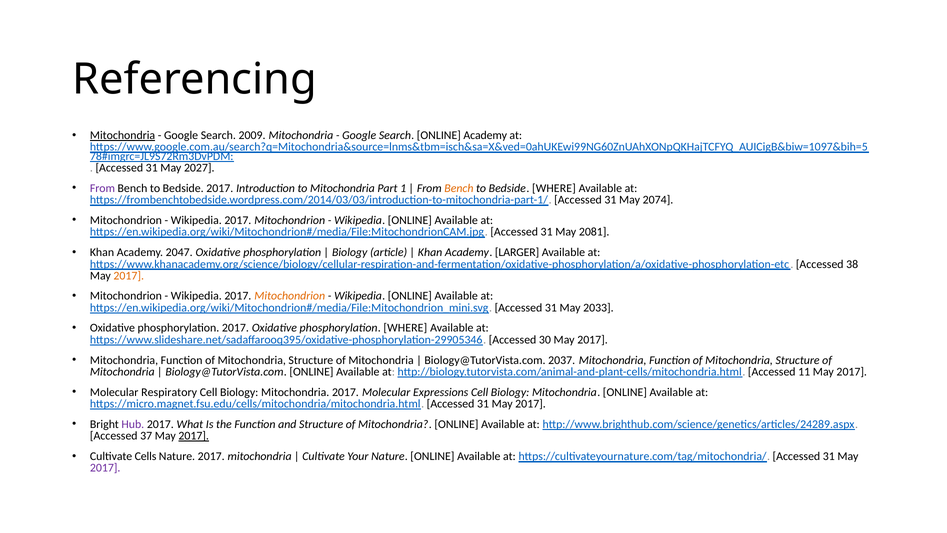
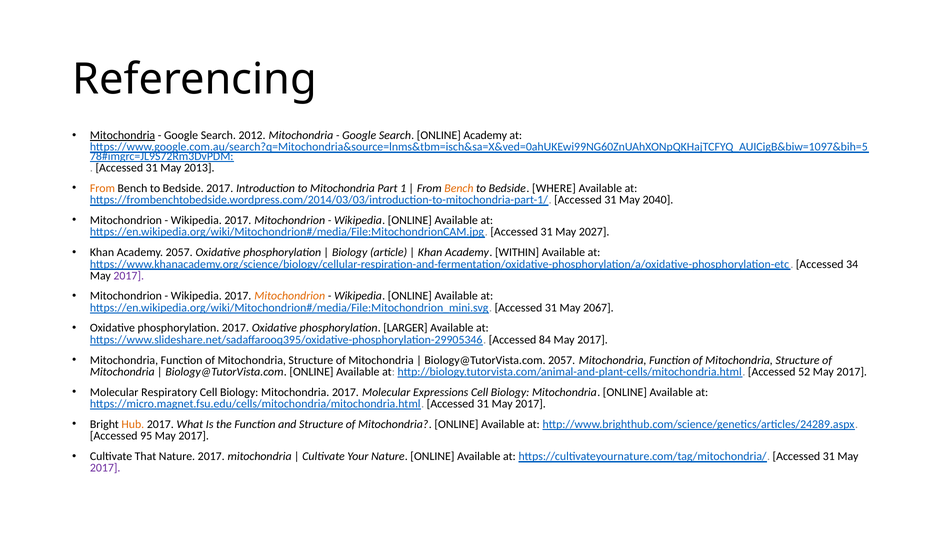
2009: 2009 -> 2012 (252, 135)
2027: 2027 -> 2013 (199, 168)
From colour: purple -> orange (102, 188)
2074: 2074 -> 2040 (658, 200)
2081: 2081 -> 2027 (594, 232)
Academy 2047: 2047 -> 2057 (179, 252)
LARGER: LARGER -> WITHIN (517, 252)
38: 38 -> 34 (852, 264)
2017 colour: orange -> purple (129, 275)
2033: 2033 -> 2067 (598, 307)
phosphorylation WHERE: WHERE -> LARGER (405, 328)
30: 30 -> 84 (545, 340)
Biology@TutorVista.com 2037: 2037 -> 2057 (562, 360)
11: 11 -> 52 (804, 372)
Hub colour: purple -> orange (133, 424)
37: 37 -> 95 (146, 436)
2017 underline: present -> none (194, 436)
Cells: Cells -> That (146, 456)
